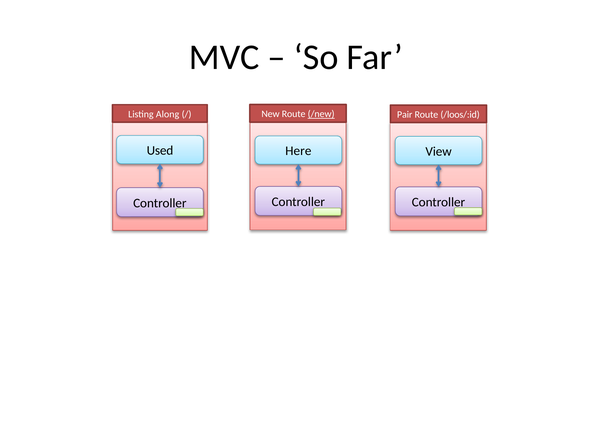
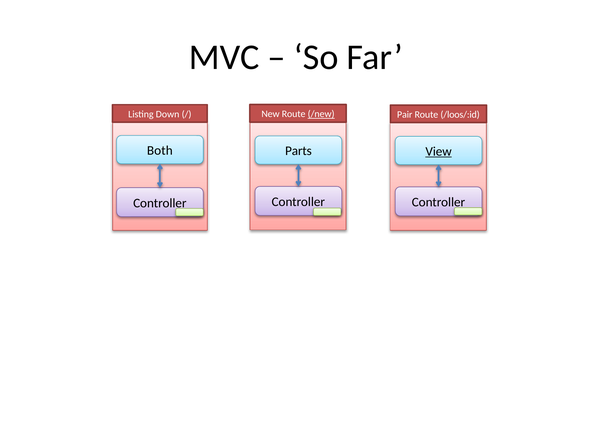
Along: Along -> Down (168, 114)
Used: Used -> Both (160, 151)
Here: Here -> Parts (298, 151)
View underline: none -> present (439, 151)
